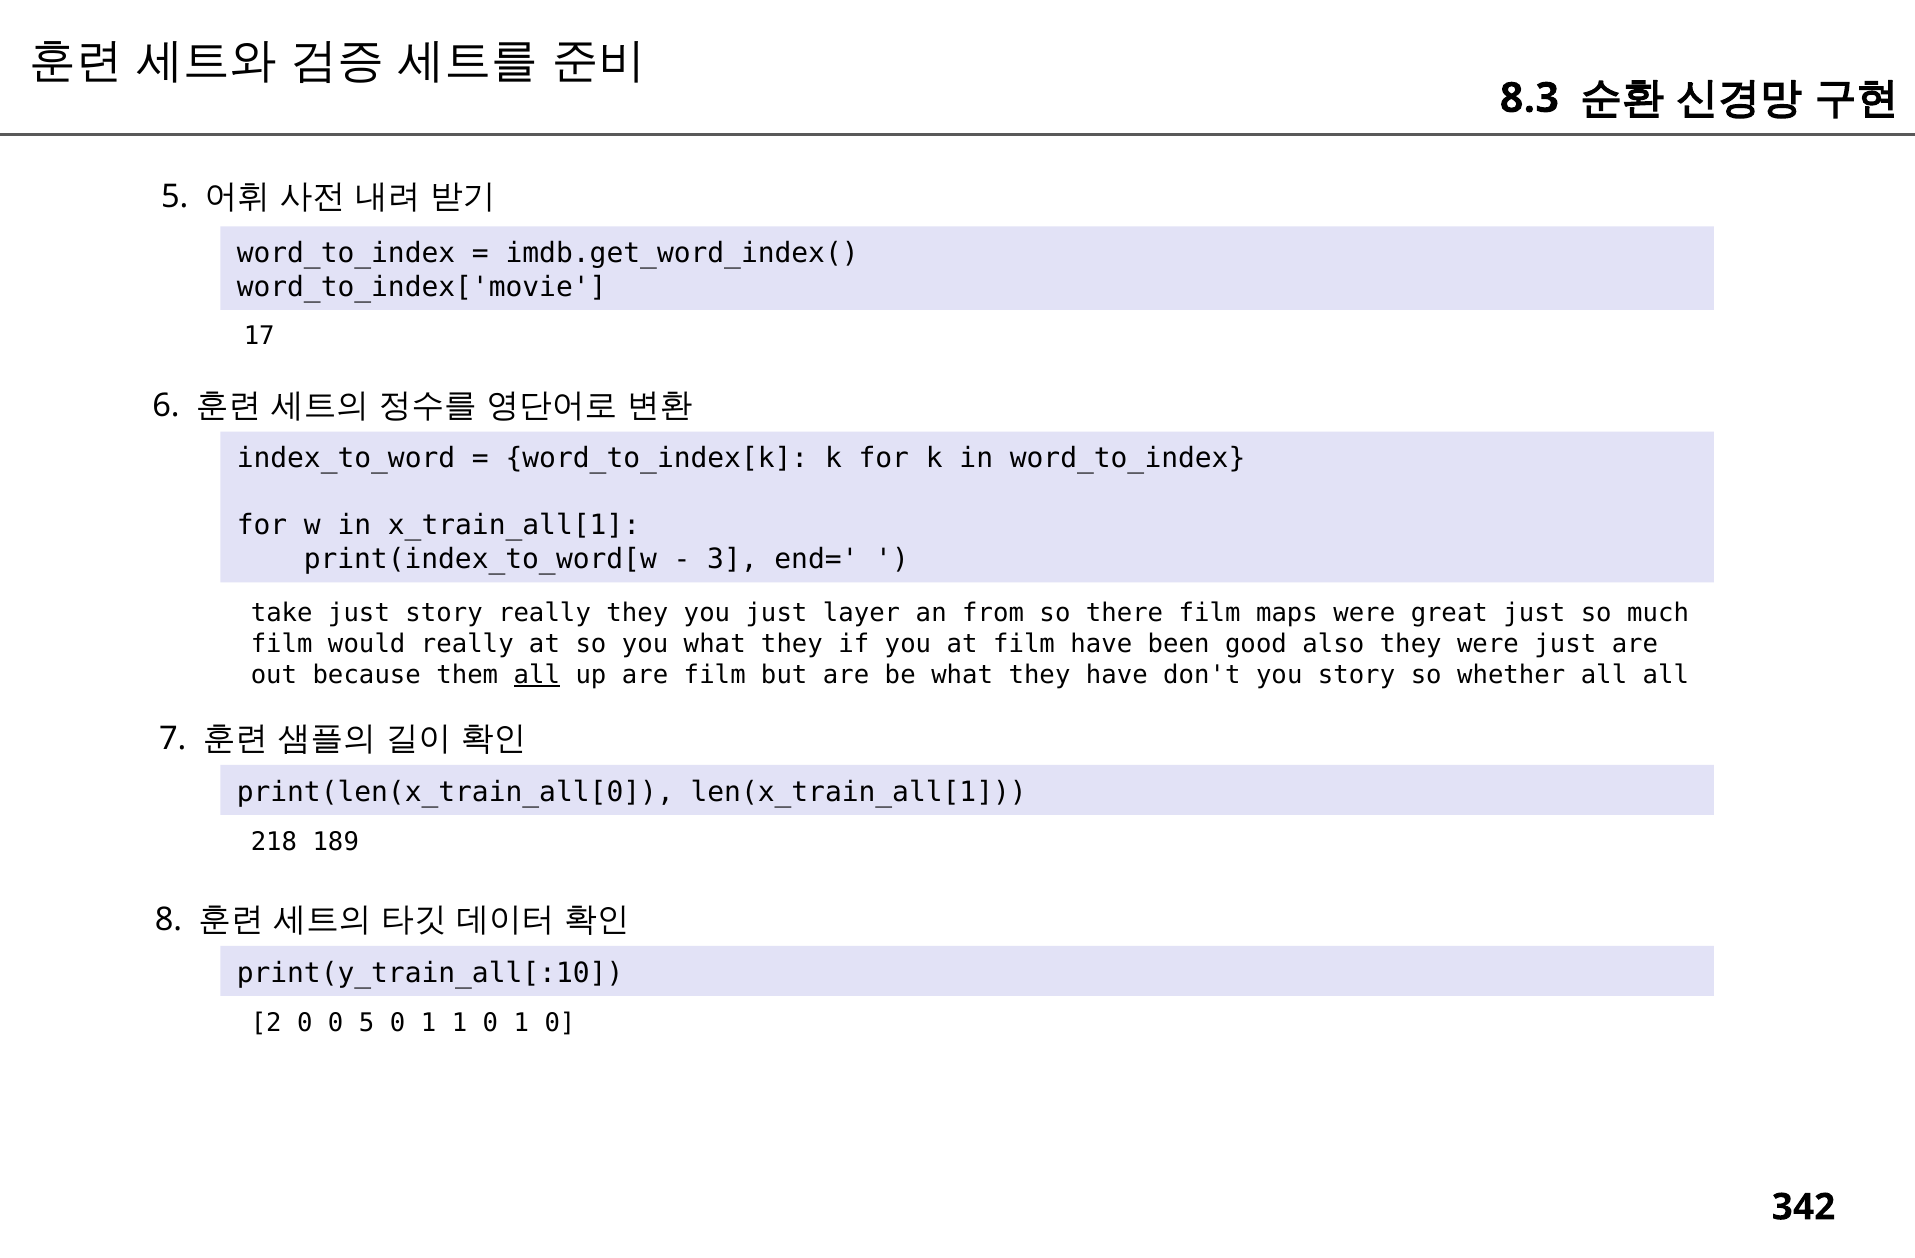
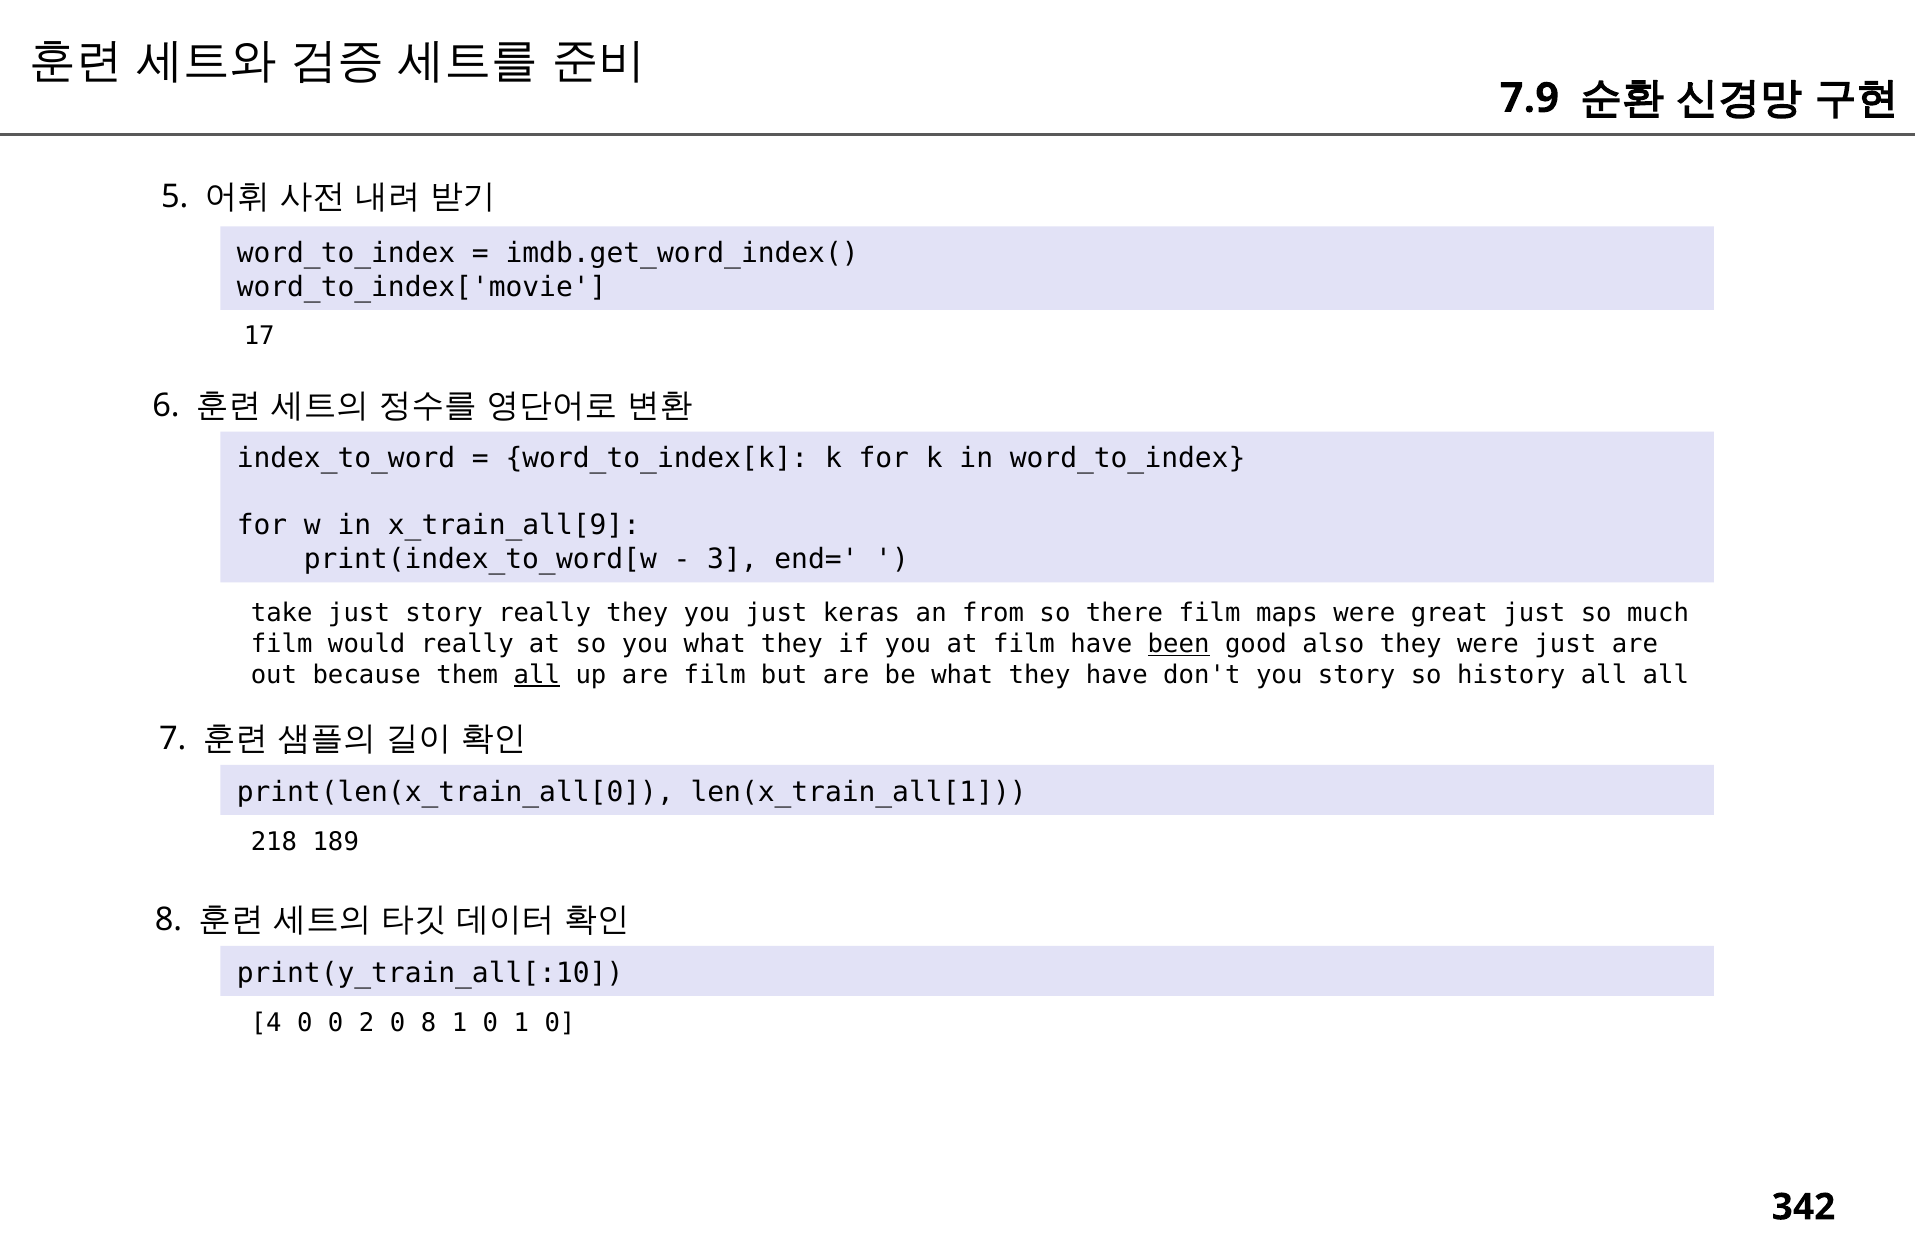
8.3: 8.3 -> 7.9 (1529, 98)
x_train_all[1: x_train_all[1 -> x_train_all[9 (514, 526)
layer: layer -> keras (862, 613)
been underline: none -> present (1179, 644)
whether: whether -> history (1511, 675)
2: 2 -> 4 (266, 1023)
0 5: 5 -> 2 (367, 1023)
1: 1 -> 8 (429, 1023)
